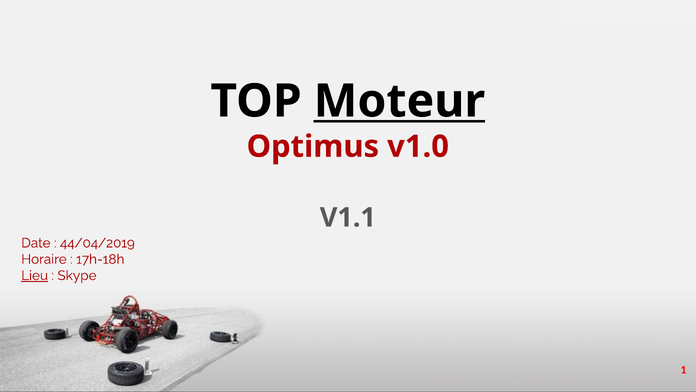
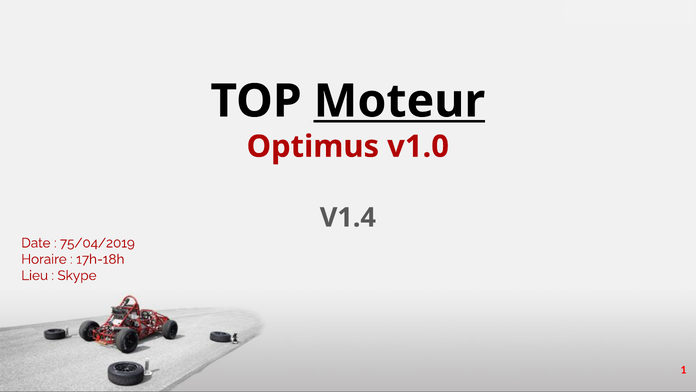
V1.1: V1.1 -> V1.4 (348, 217)
44/04/2019: 44/04/2019 -> 75/04/2019 (97, 243)
Lieu underline: present -> none (35, 275)
